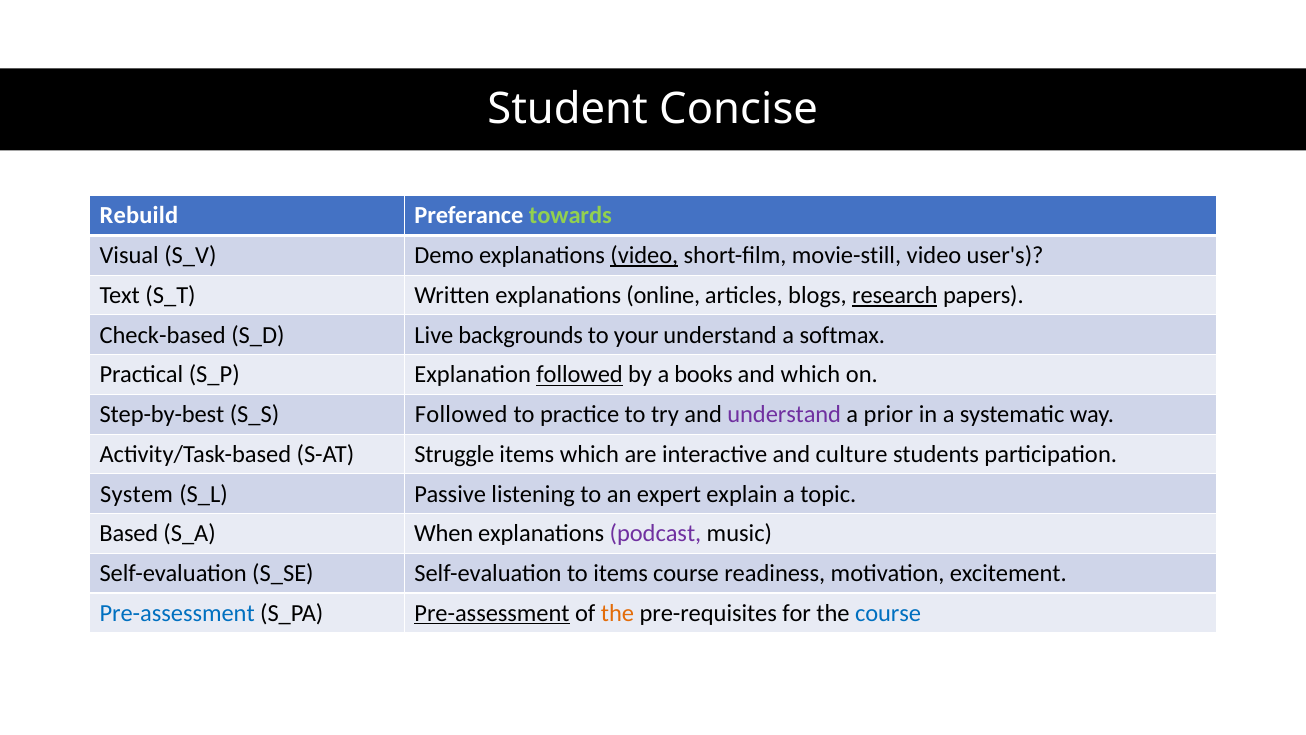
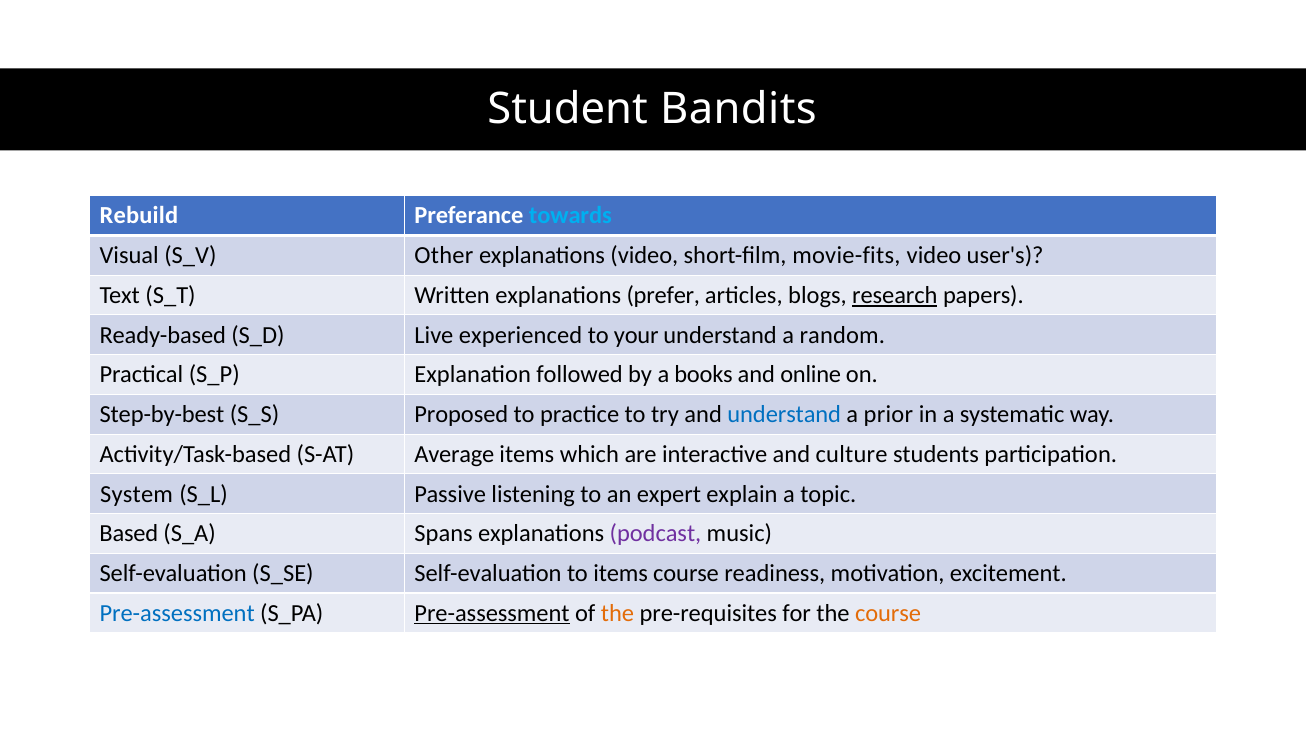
Concise: Concise -> Bandits (738, 109)
towards colour: light green -> light blue (570, 216)
Demo: Demo -> Other (444, 255)
video underline: present -> none (644, 255)
movie-still: movie-still -> movie-fits (846, 255)
online: online -> prefer (663, 295)
Check-based: Check-based -> Ready-based (163, 335)
backgrounds: backgrounds -> experienced (521, 335)
softmax: softmax -> random (842, 335)
followed underline: present -> none (580, 375)
and which: which -> online (811, 375)
Followed: Followed -> Proposed (461, 414)
understand colour: purple -> blue (784, 414)
Struggle: Struggle -> Average (454, 454)
When: When -> Spans (444, 533)
course colour: blue -> orange (888, 613)
